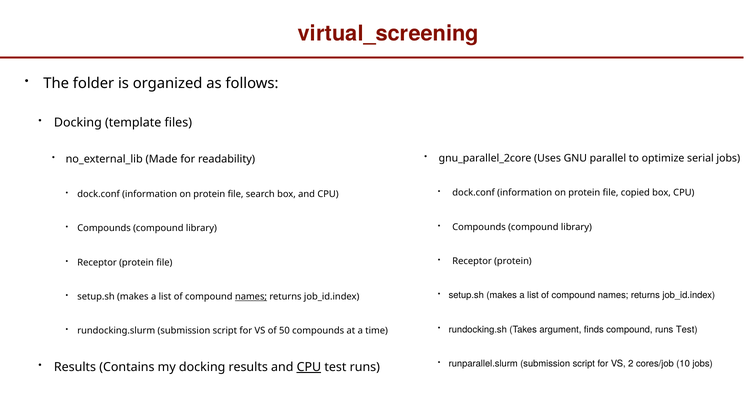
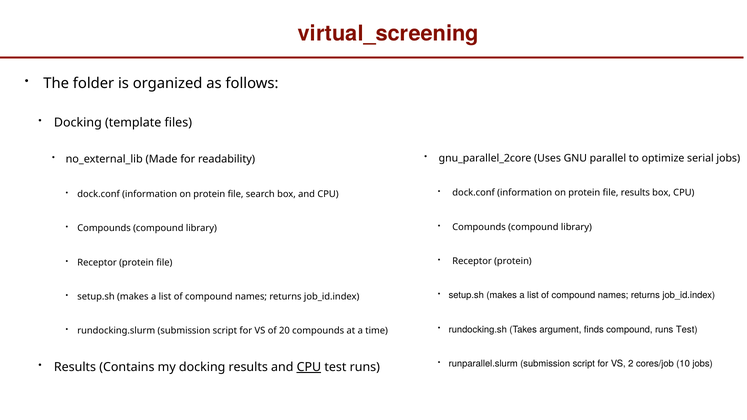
file copied: copied -> results (635, 193)
names underline: present -> none (251, 297)
50: 50 -> 20 (284, 331)
